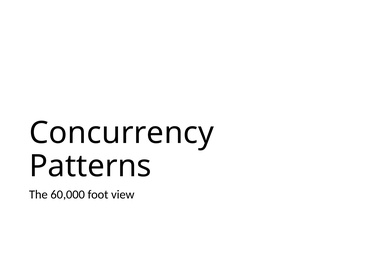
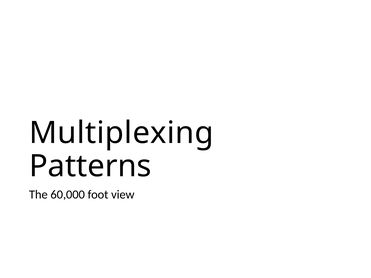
Concurrency: Concurrency -> Multiplexing (121, 133)
